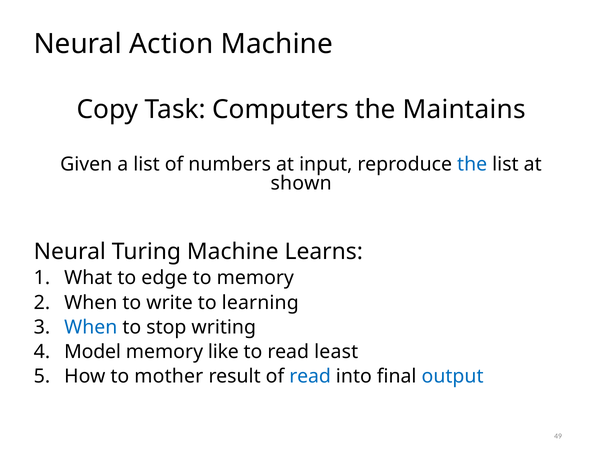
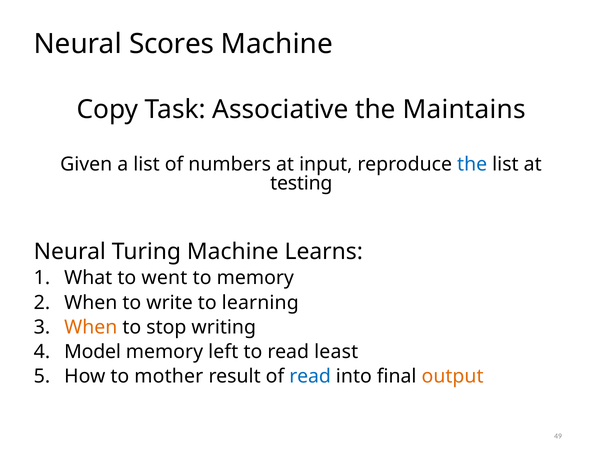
Action: Action -> Scores (172, 44)
Computers: Computers -> Associative (281, 109)
shown: shown -> testing (301, 183)
edge: edge -> went (164, 278)
When colour: blue -> orange (91, 328)
like: like -> left (223, 352)
output colour: blue -> orange (453, 377)
